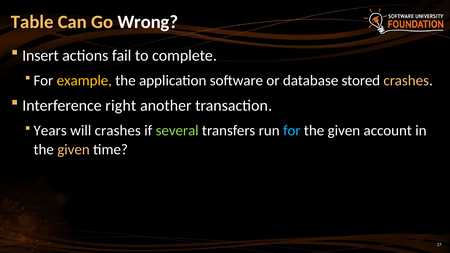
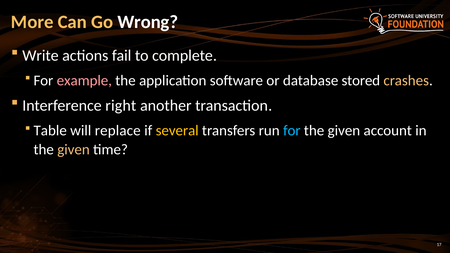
Table: Table -> More (32, 22)
Insert: Insert -> Write (40, 55)
example colour: yellow -> pink (84, 80)
Years: Years -> Table (50, 131)
will crashes: crashes -> replace (118, 131)
several colour: light green -> yellow (177, 131)
